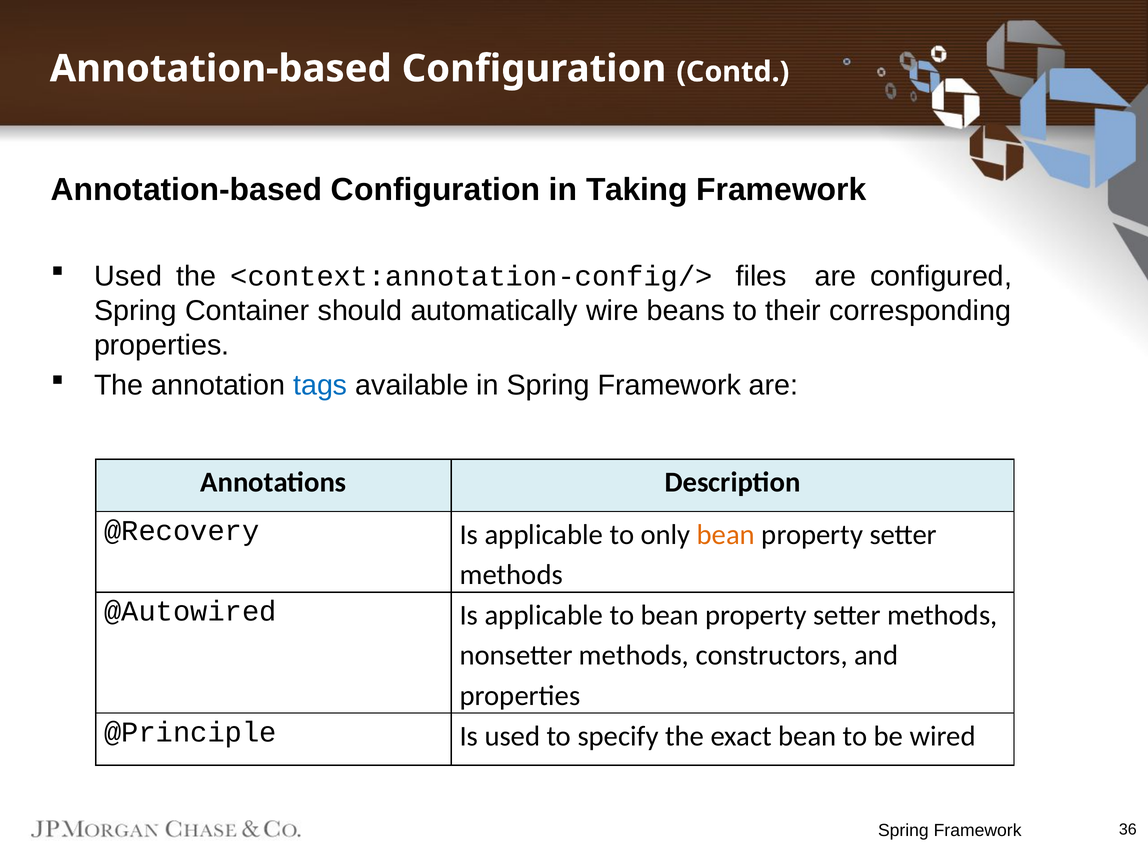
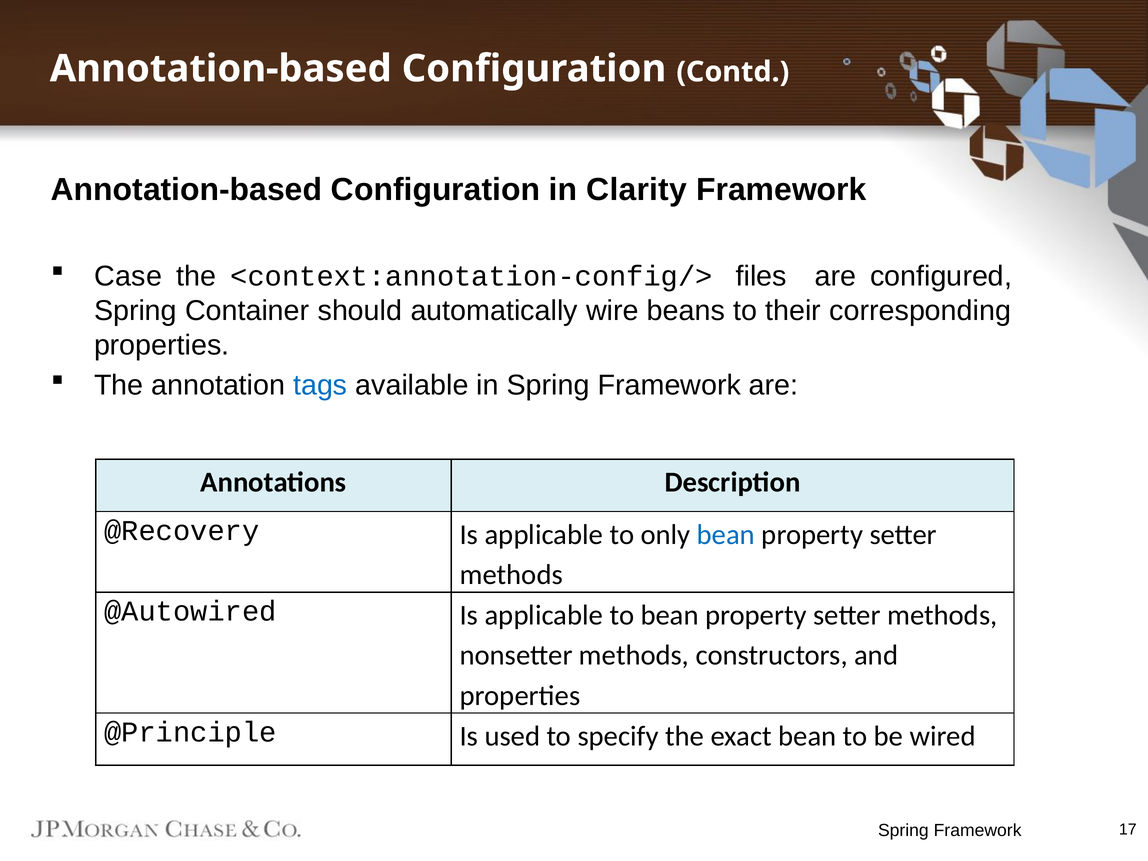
Taking: Taking -> Clarity (637, 190)
Used: Used -> Case (128, 276)
bean colour: orange -> blue (726, 535)
36: 36 -> 17 (1128, 830)
